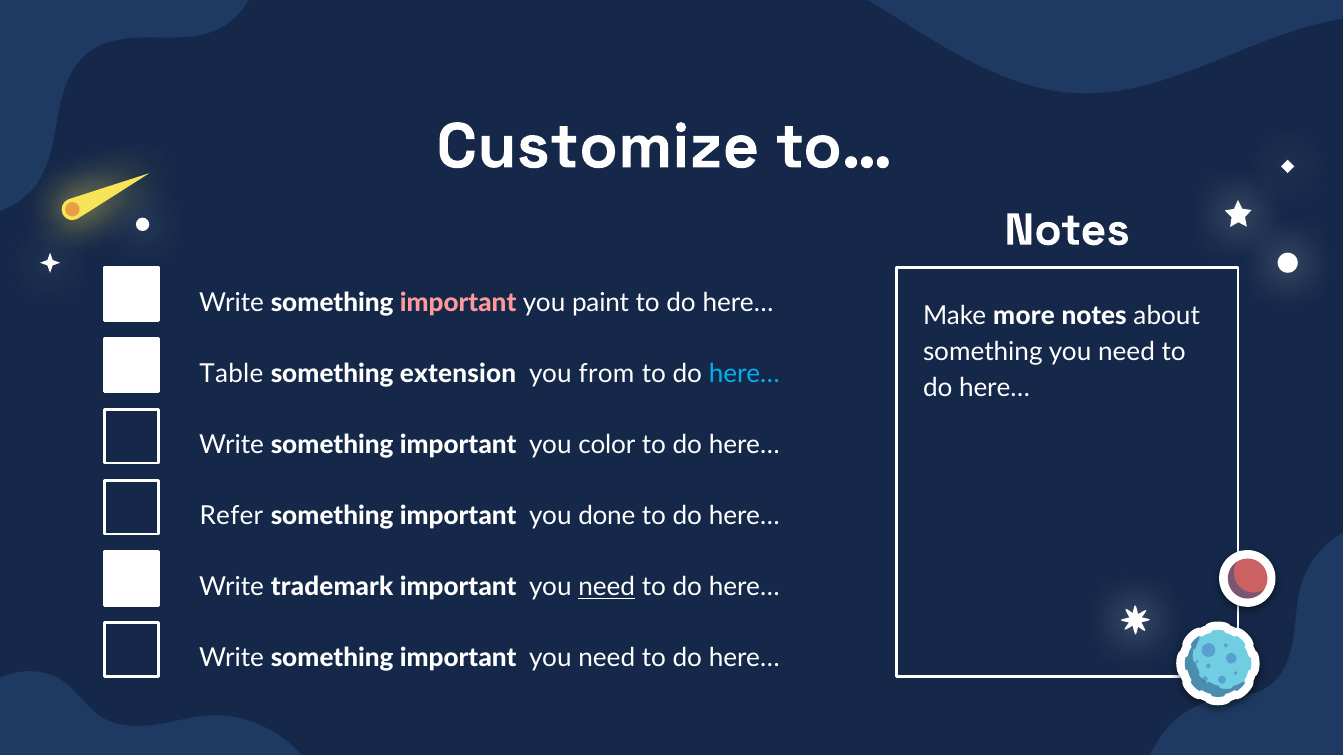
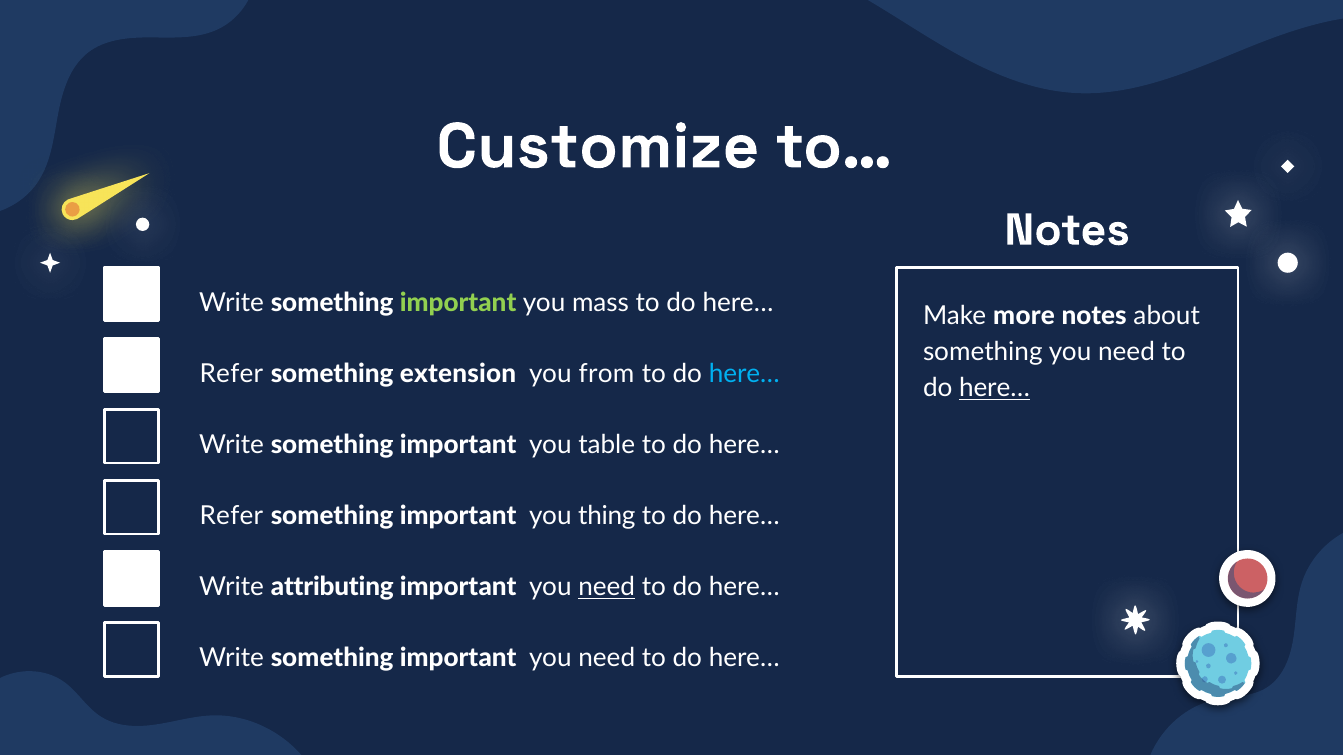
important colour: pink -> light green (458, 303)
paint: paint -> mass (601, 303)
Table: Table -> Refer (231, 374)
here… underline: none -> present (995, 388)
color: color -> table (607, 445)
done: done -> thing (607, 516)
trademark: trademark -> attributing (332, 588)
